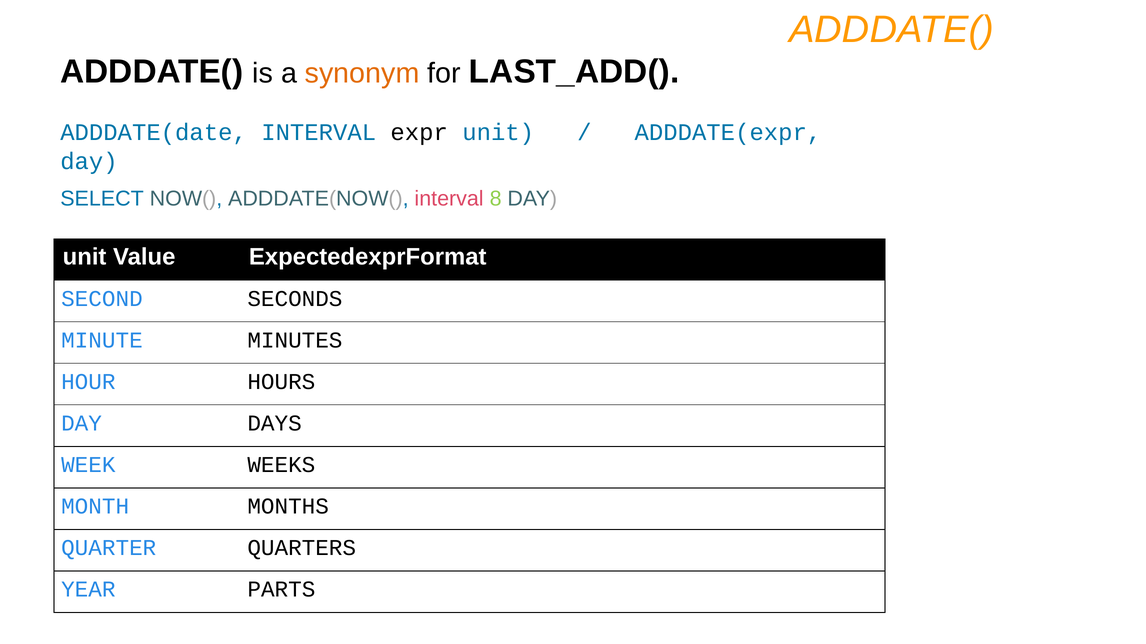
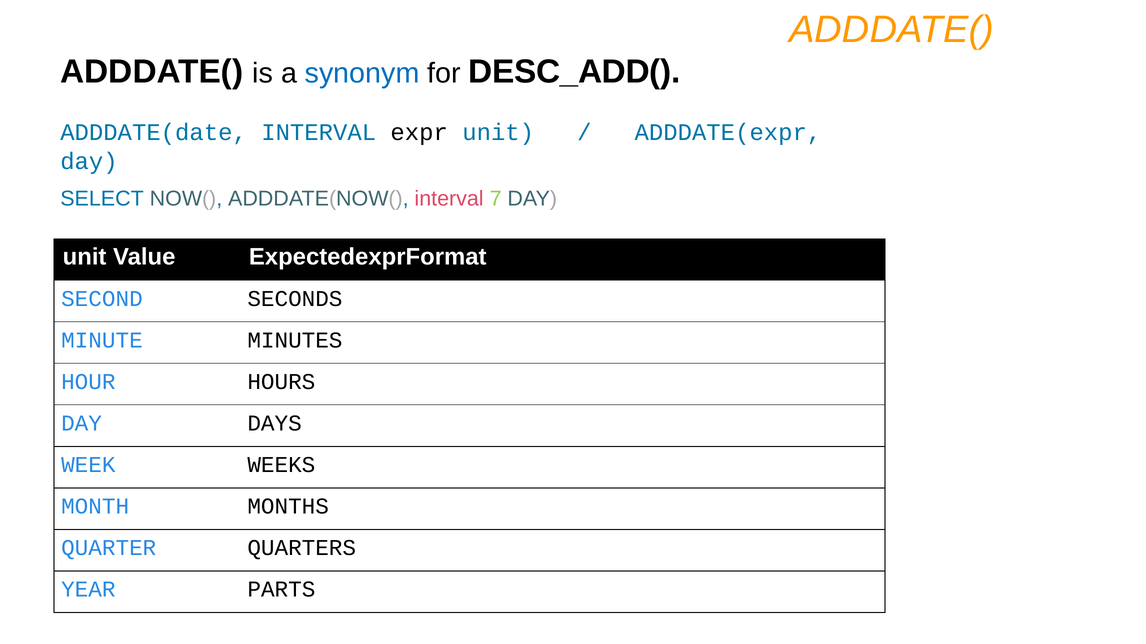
synonym colour: orange -> blue (362, 73)
LAST_ADD(: LAST_ADD( -> DESC_ADD( (574, 72)
8: 8 -> 7 (496, 199)
